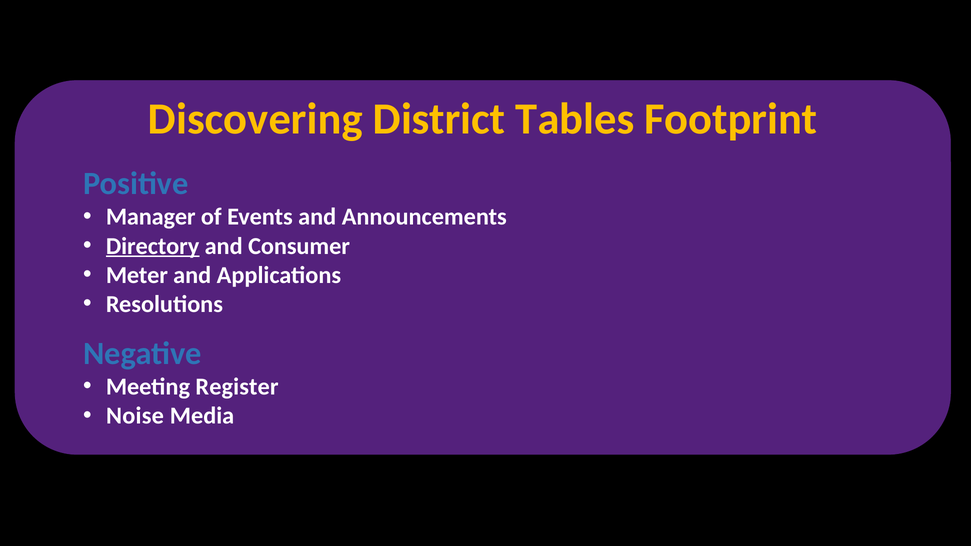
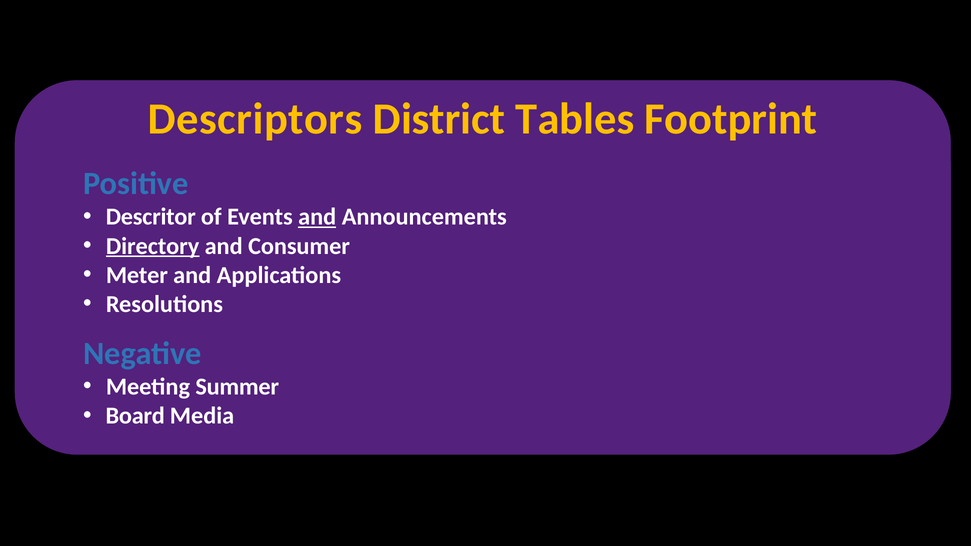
Discovering: Discovering -> Descriptors (255, 119)
Manager: Manager -> Descritor (151, 217)
and underline: none -> present (317, 217)
Register: Register -> Summer (237, 387)
Noise: Noise -> Board (135, 416)
